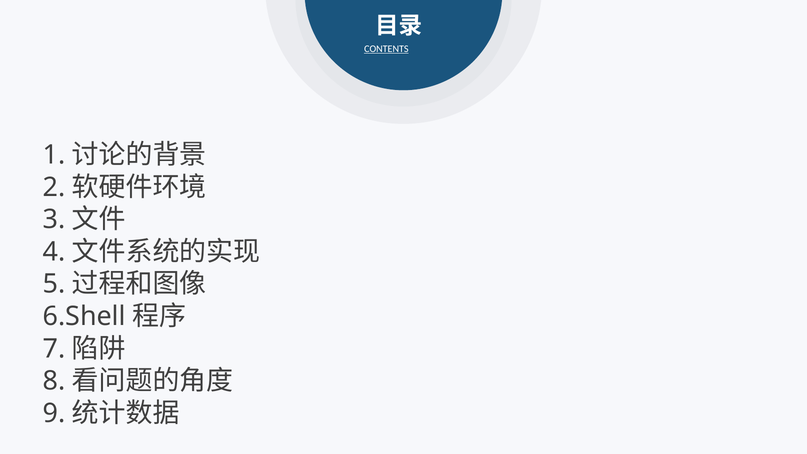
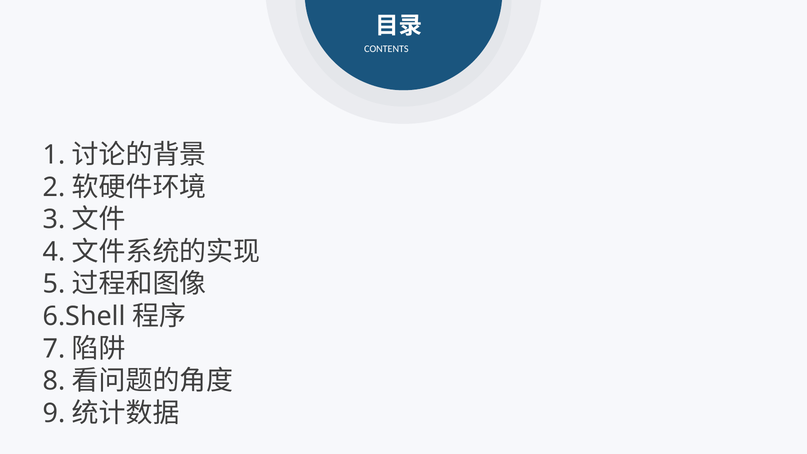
CONTENTS underline: present -> none (386, 49)
